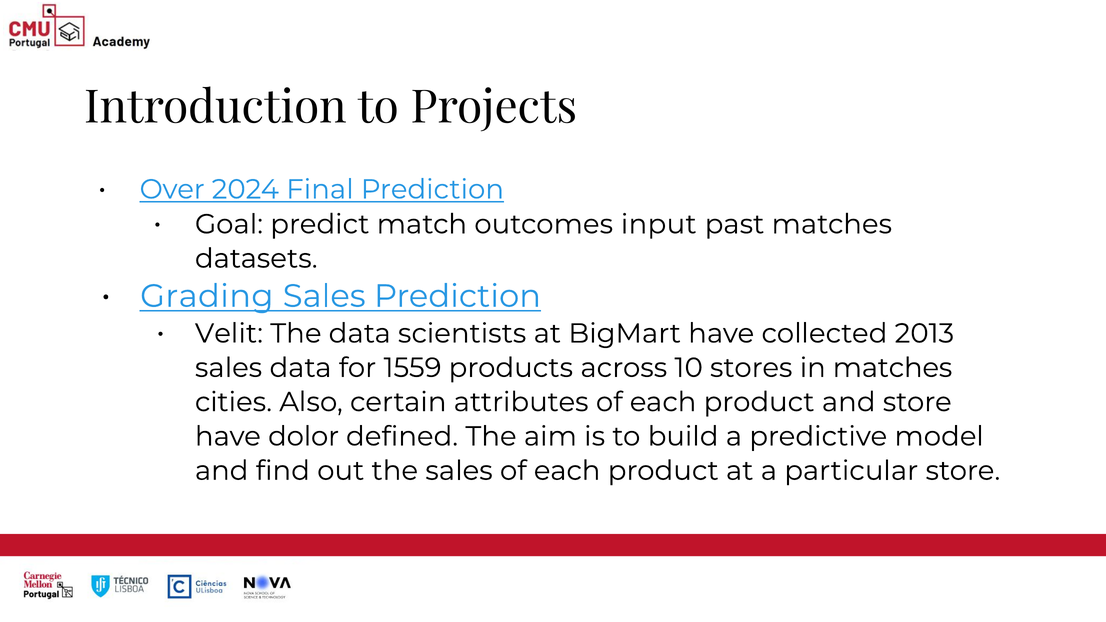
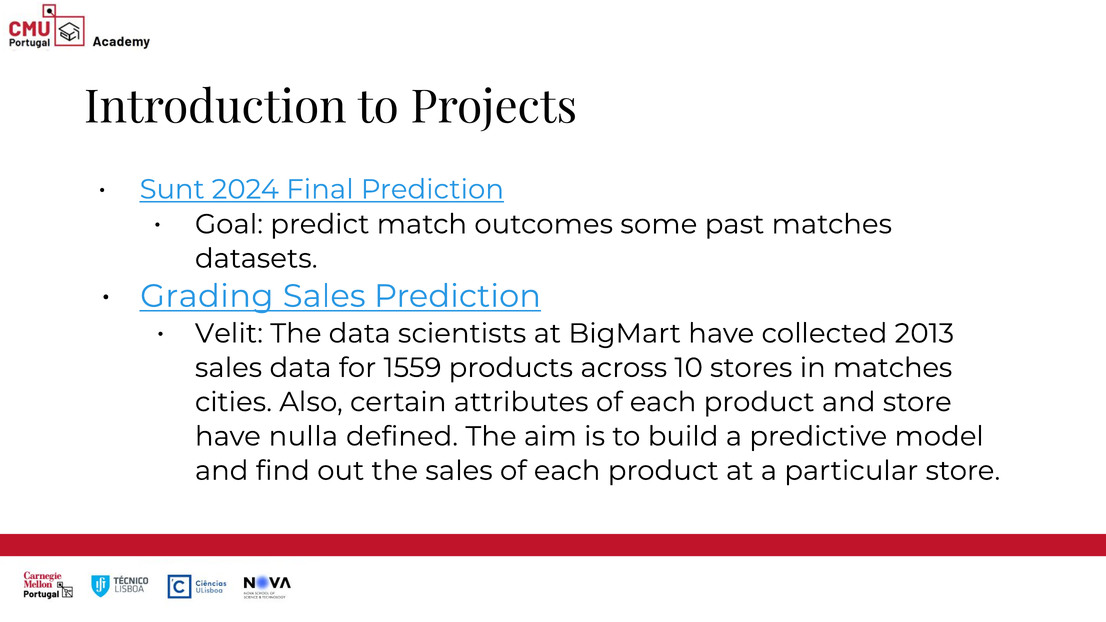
Over: Over -> Sunt (172, 189)
input: input -> some (659, 224)
dolor: dolor -> nulla (303, 436)
